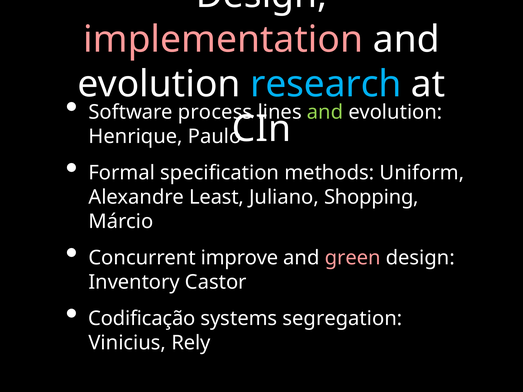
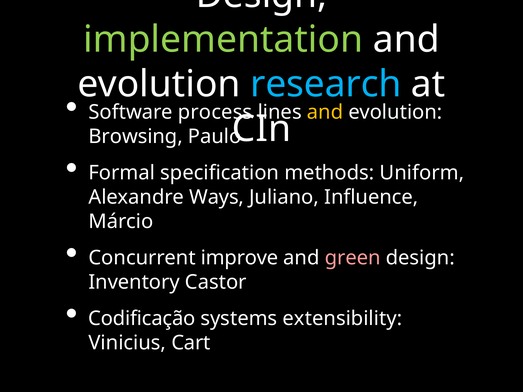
implementation colour: pink -> light green (223, 39)
and colour: light green -> yellow (325, 112)
Henrique: Henrique -> Browsing (136, 136)
Least: Least -> Ways (217, 197)
Shopping: Shopping -> Influence (371, 197)
segregation: segregation -> extensibility (342, 319)
Rely: Rely -> Cart (191, 343)
